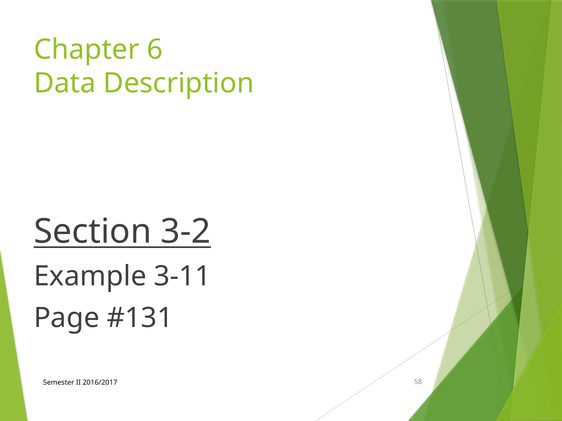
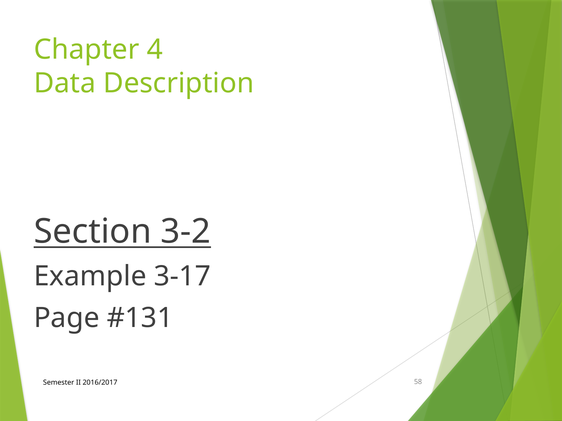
6: 6 -> 4 (155, 50)
3-11: 3-11 -> 3-17 (182, 277)
